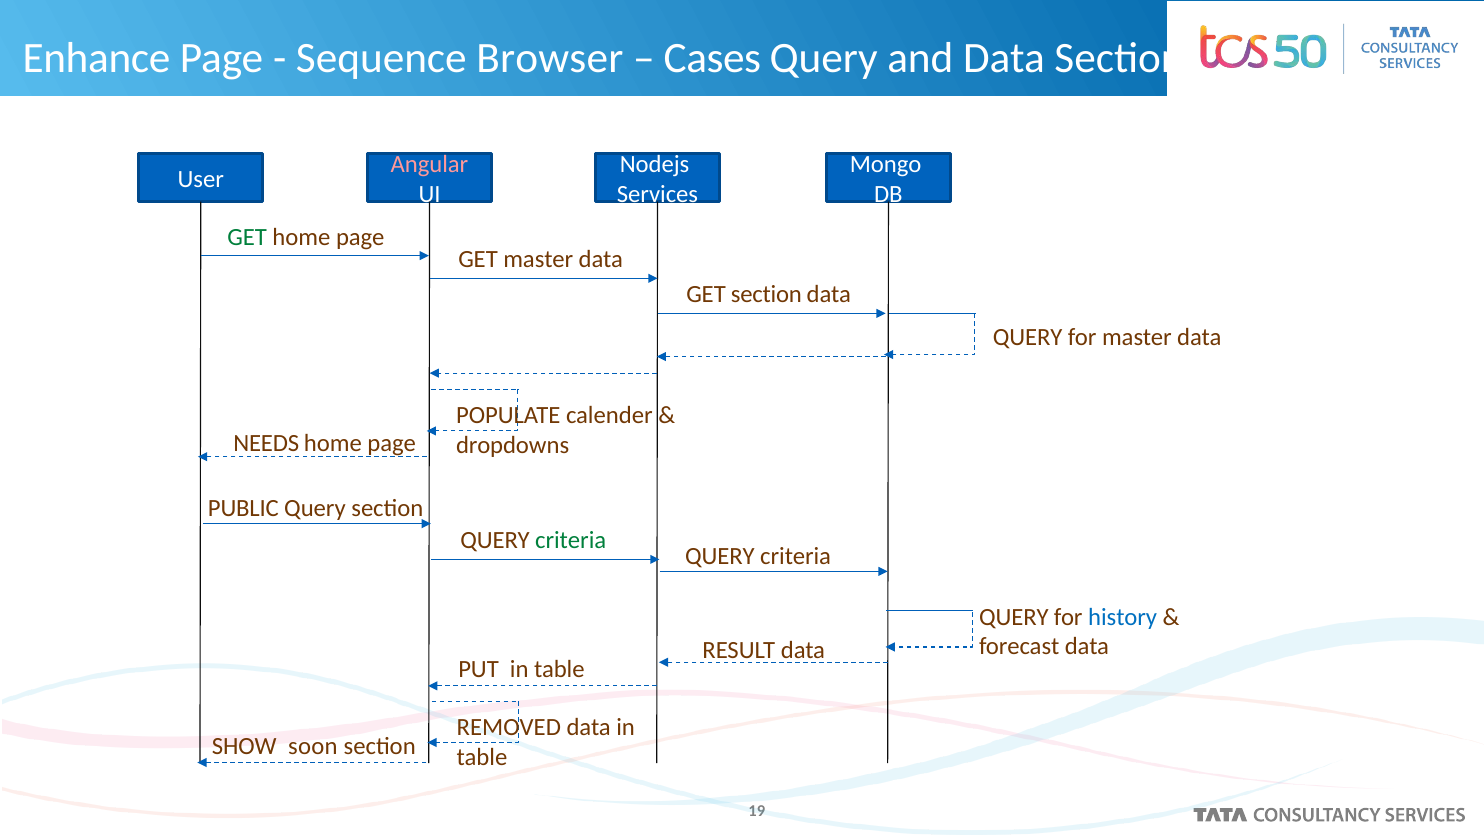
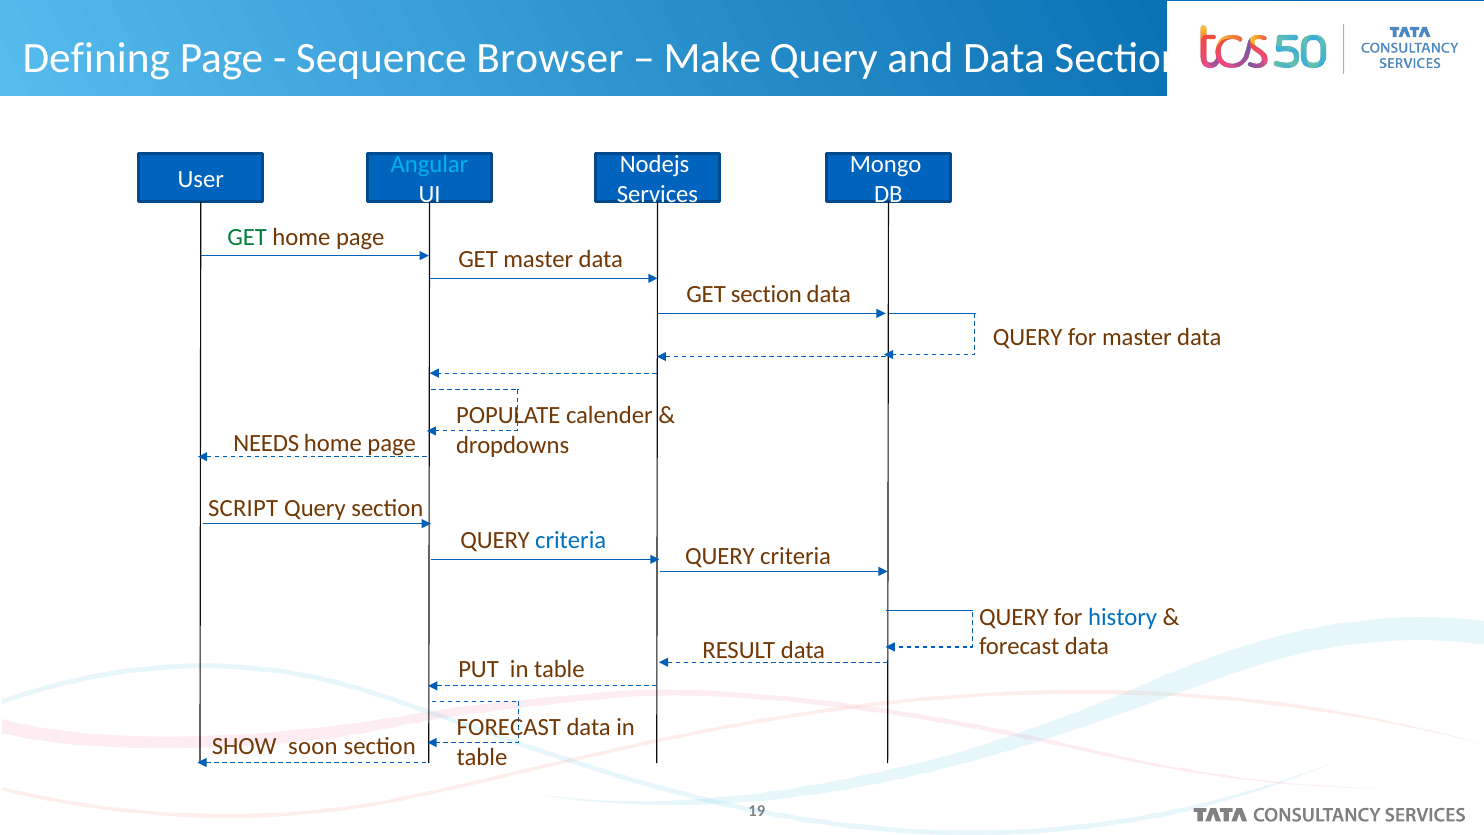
Enhance: Enhance -> Defining (96, 58)
Cases: Cases -> Make (712, 58)
Angular colour: pink -> light blue (429, 164)
PUBLIC: PUBLIC -> SCRIPT (243, 508)
criteria colour: green -> blue (571, 540)
REMOVED: REMOVED -> FORECAST (509, 727)
